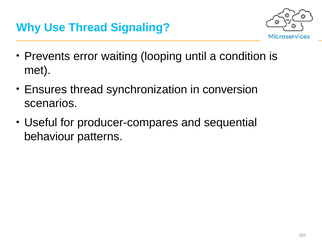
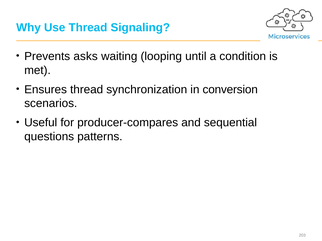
error: error -> asks (86, 56)
behaviour: behaviour -> questions (49, 137)
